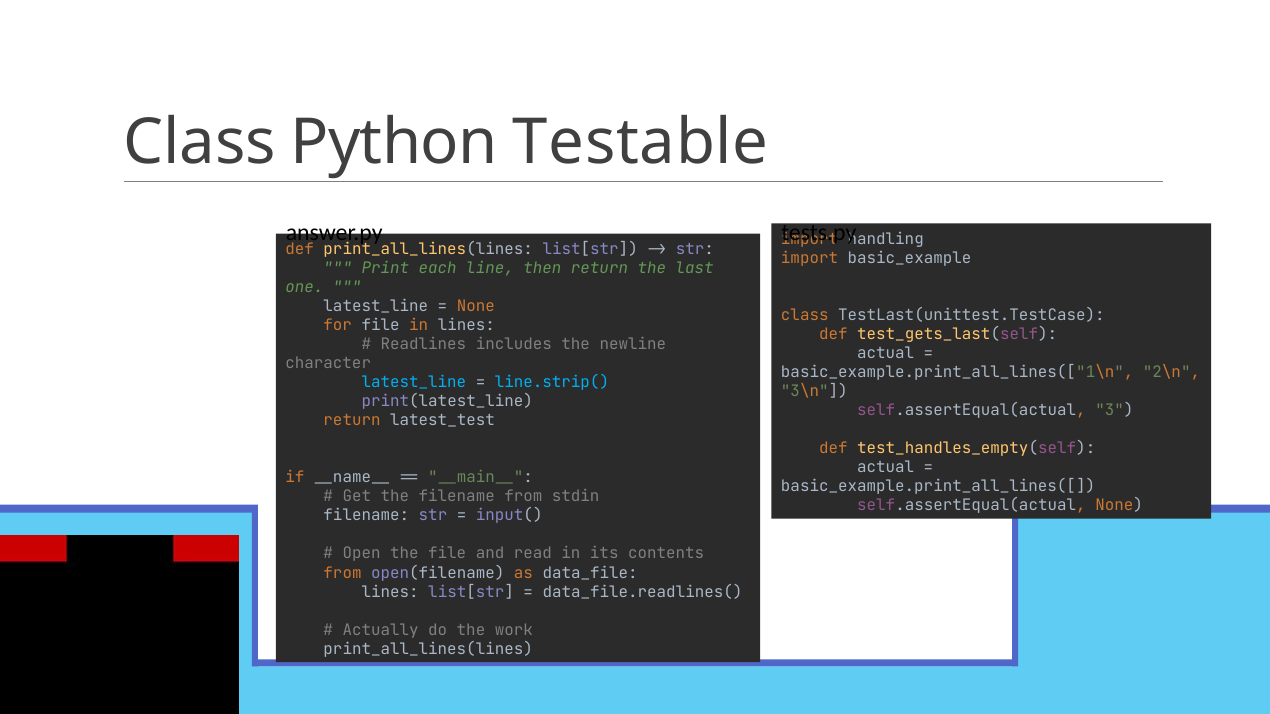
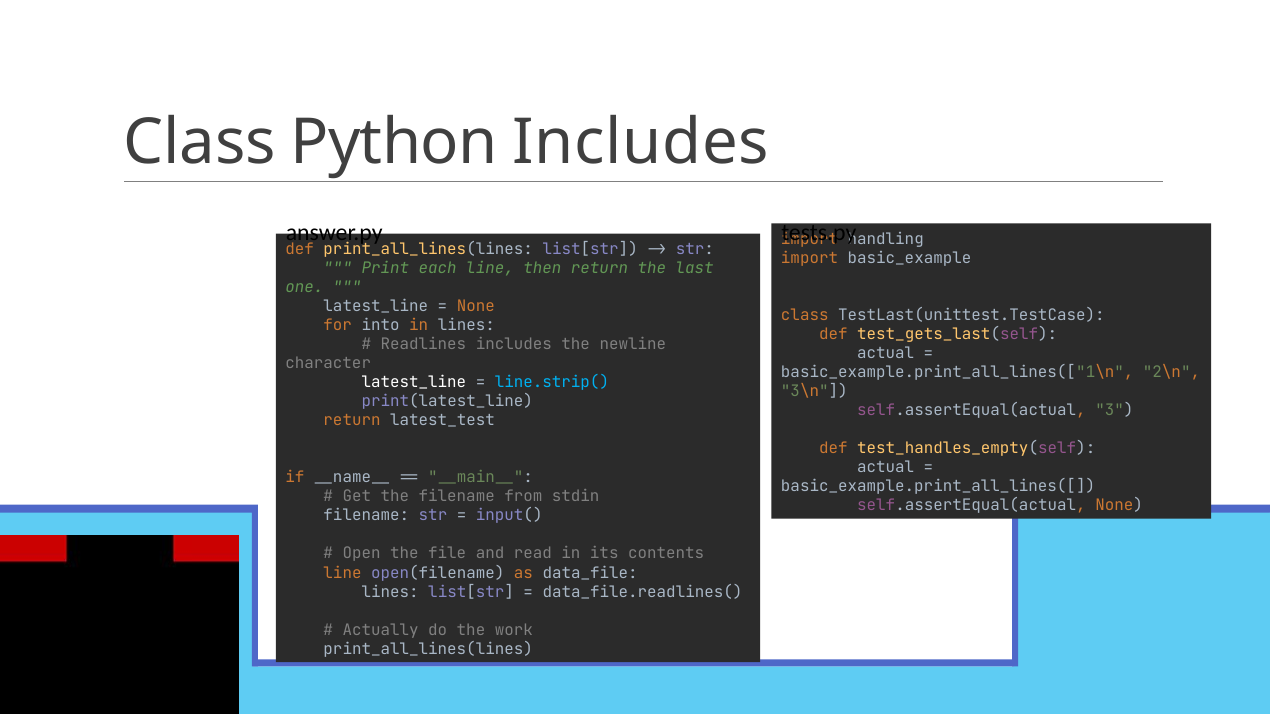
Python Testable: Testable -> Includes (641, 142)
for file: file -> into (381, 325)
latest_line colour: light blue -> white (414, 383)
from: from -> line (343, 573)
